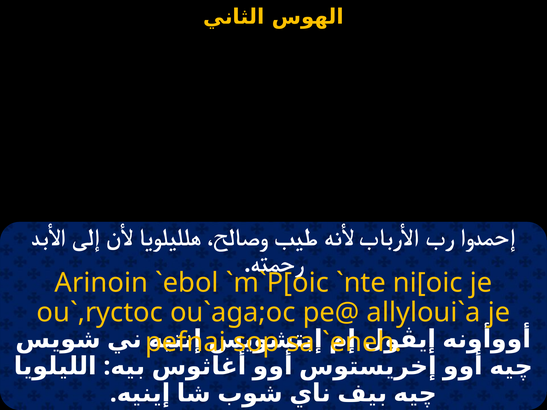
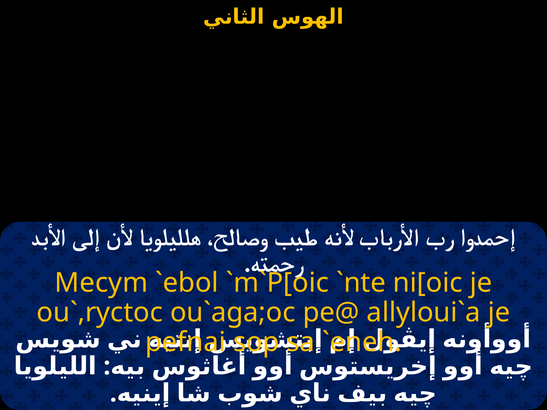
Arinoin: Arinoin -> Mecym (101, 283)
